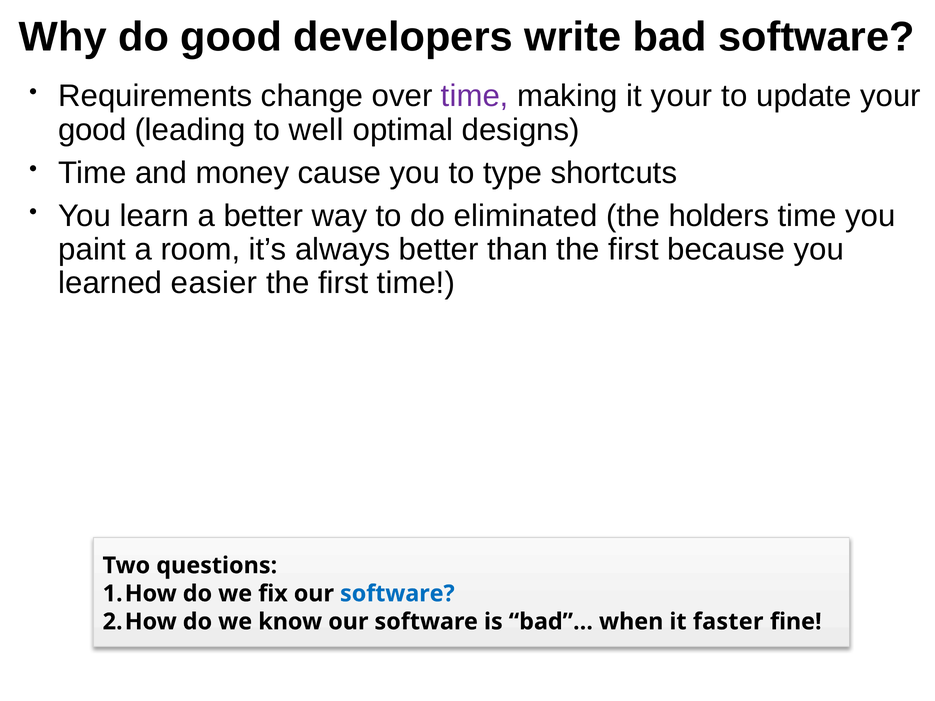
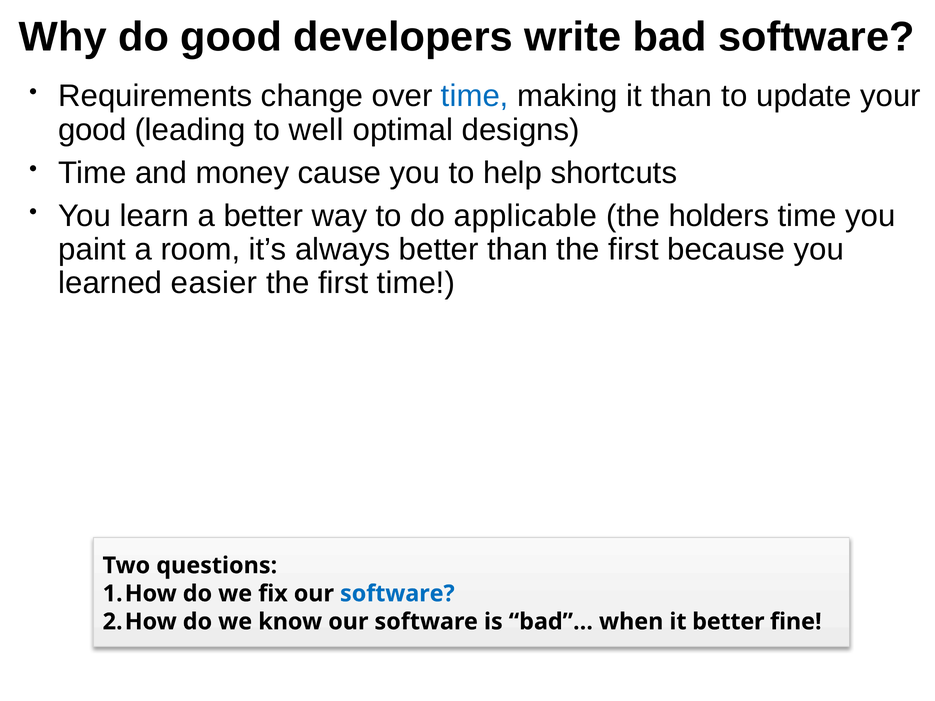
time colour: purple -> blue (475, 96)
it your: your -> than (681, 96)
type: type -> help (513, 173)
eliminated: eliminated -> applicable (525, 216)
it faster: faster -> better (728, 622)
